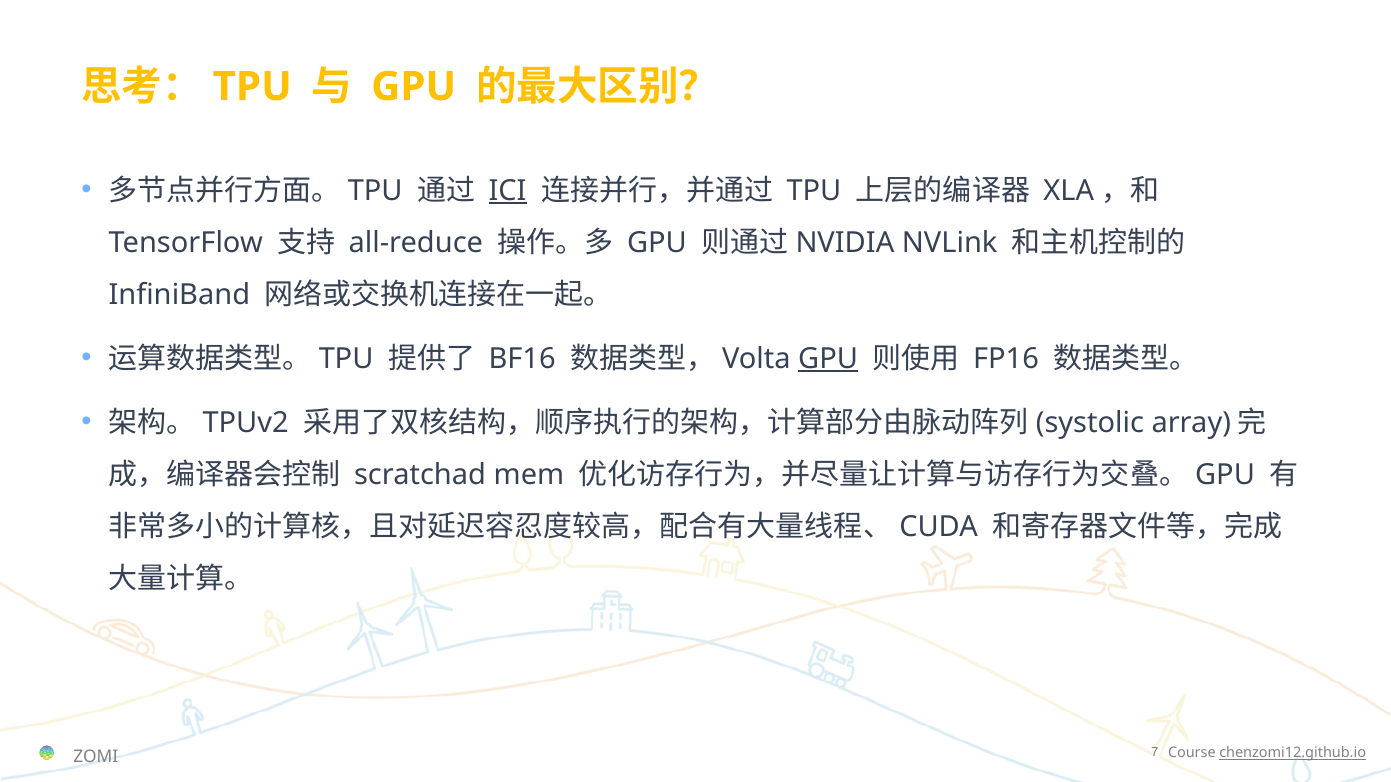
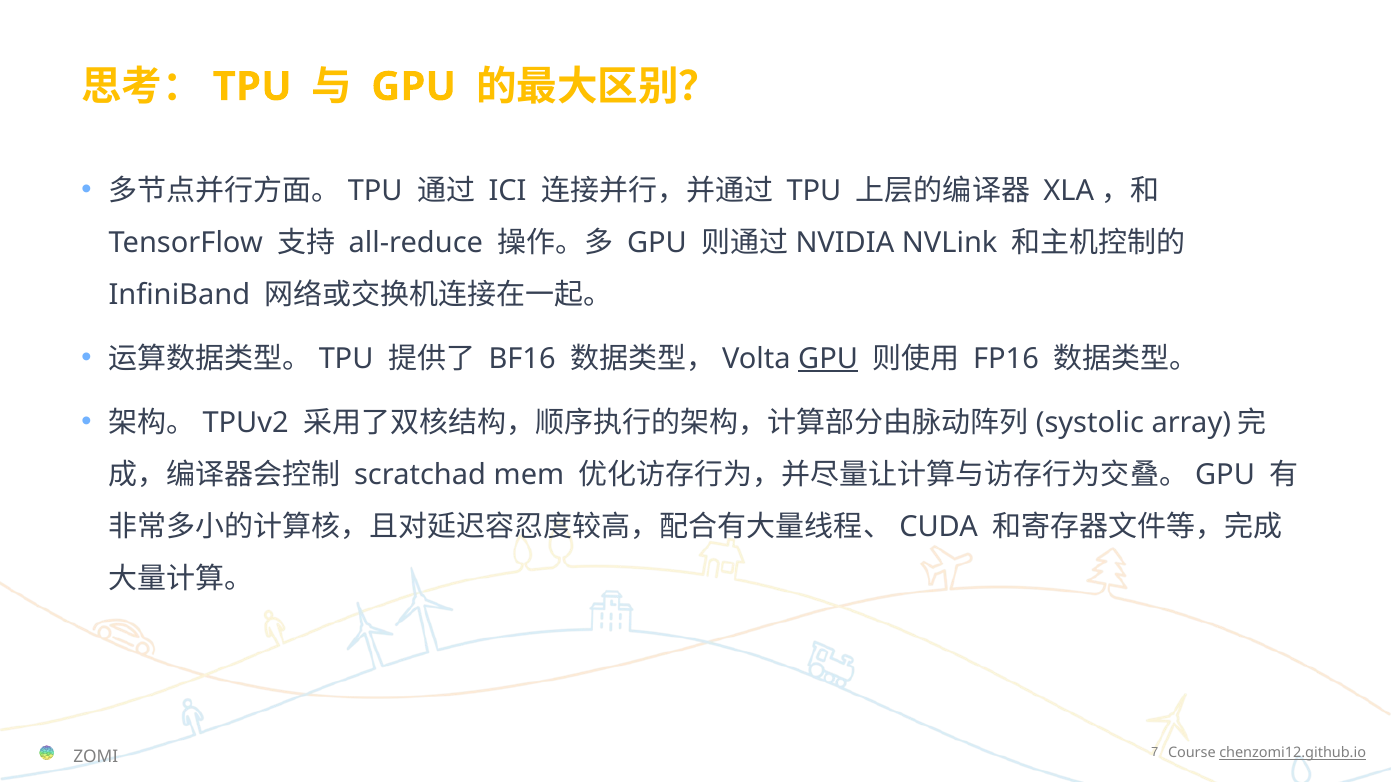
ICI underline: present -> none (508, 191)
